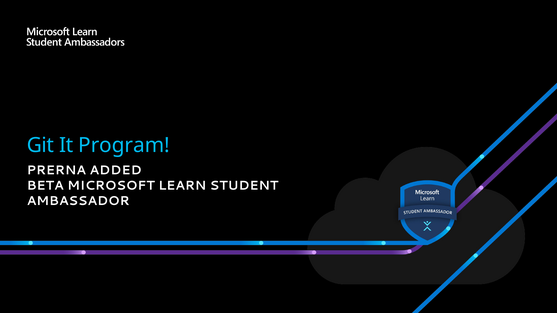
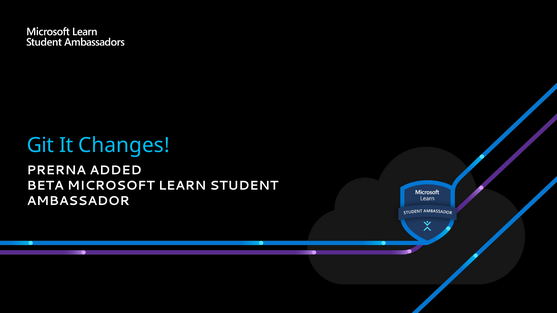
Program: Program -> Changes (124, 146)
